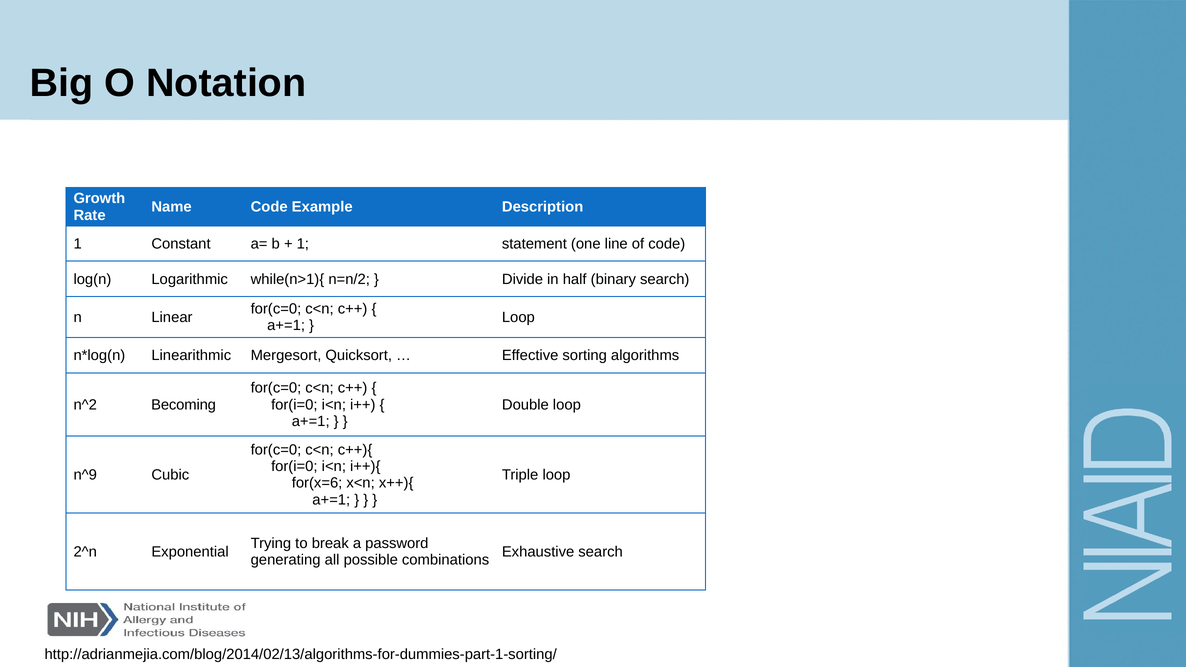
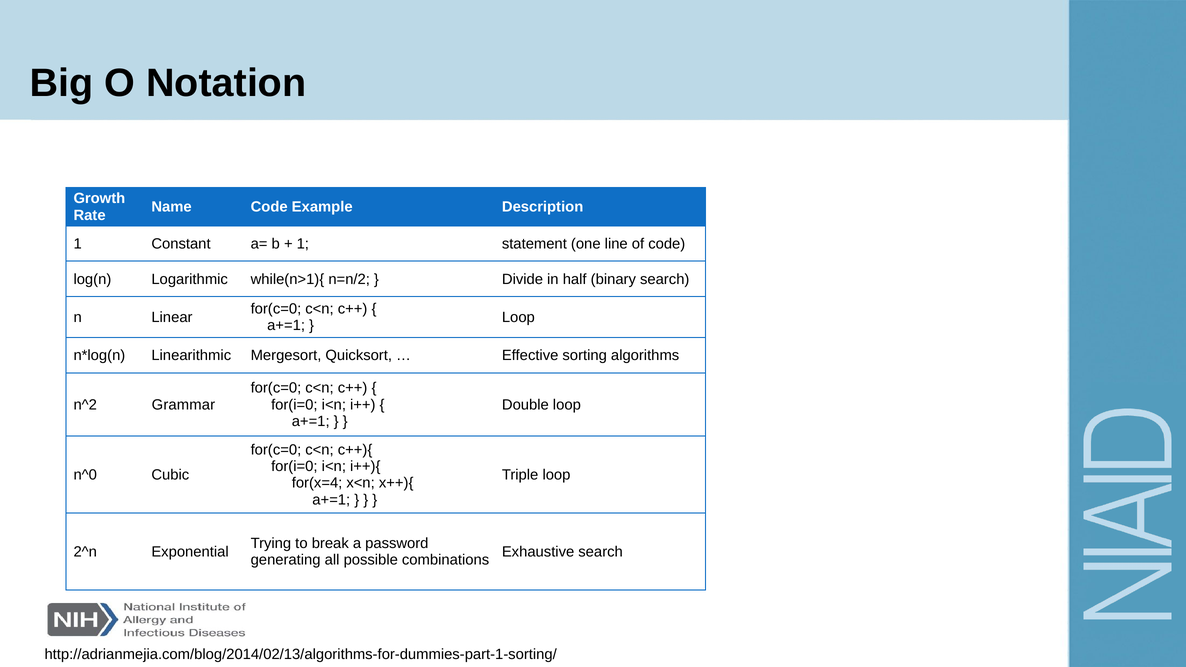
Becoming: Becoming -> Grammar (183, 405)
n^9: n^9 -> n^0 (85, 475)
for(x=6: for(x=6 -> for(x=4 (317, 483)
